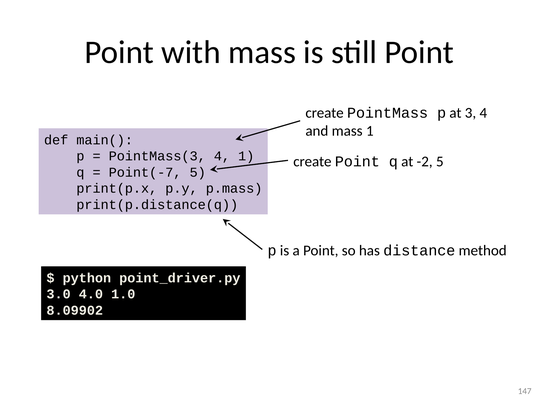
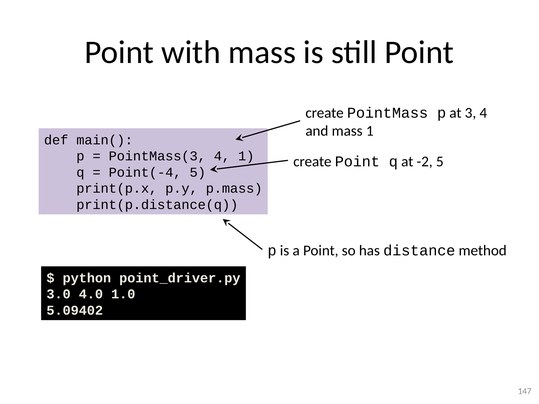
Point(-7: Point(-7 -> Point(-4 (145, 172)
8.09902: 8.09902 -> 5.09402 (75, 311)
